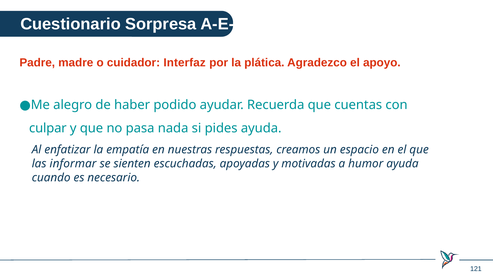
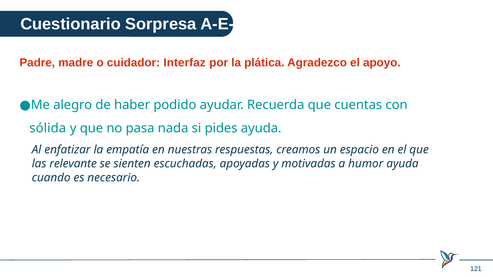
culpar: culpar -> sólida (48, 128)
informar: informar -> relevante (73, 164)
